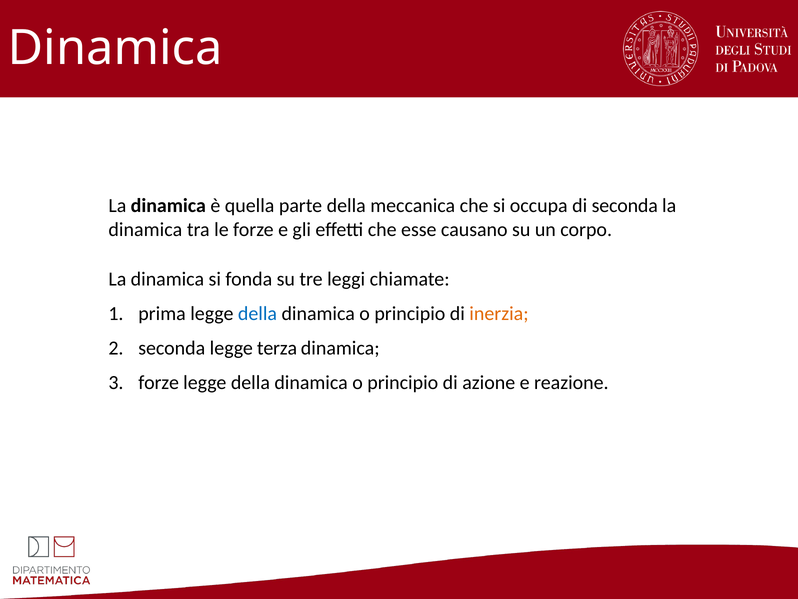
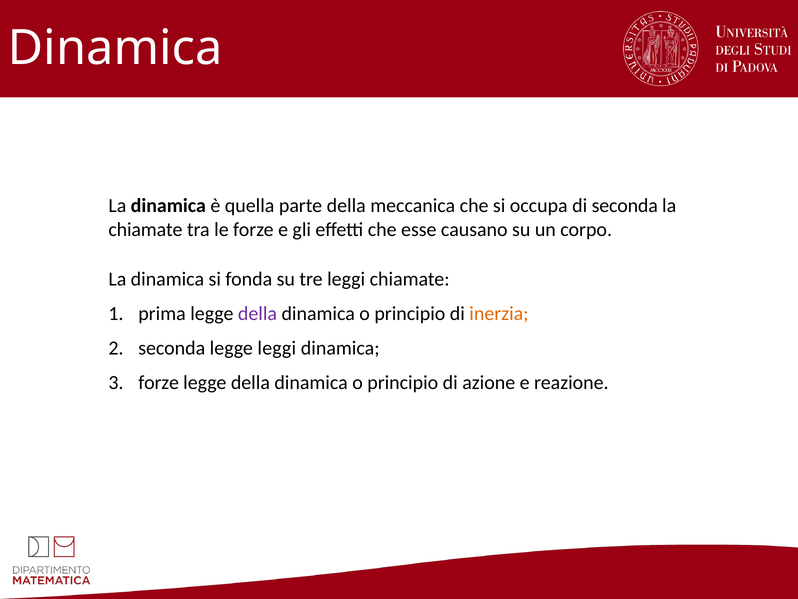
dinamica: dinamica -> chiamate (145, 229)
della colour: blue -> purple (257, 313)
legge terza: terza -> leggi (277, 348)
